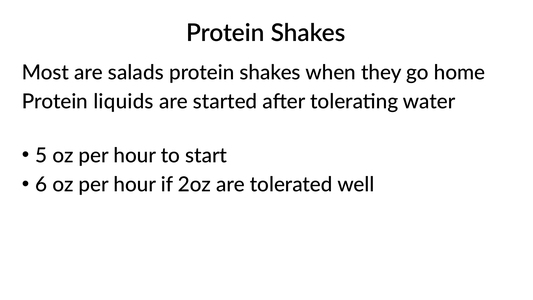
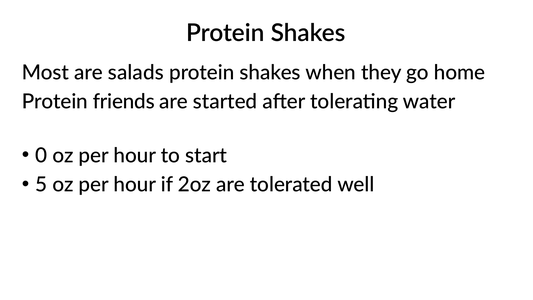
liquids: liquids -> friends (124, 102)
5: 5 -> 0 (41, 156)
6: 6 -> 5 (41, 185)
